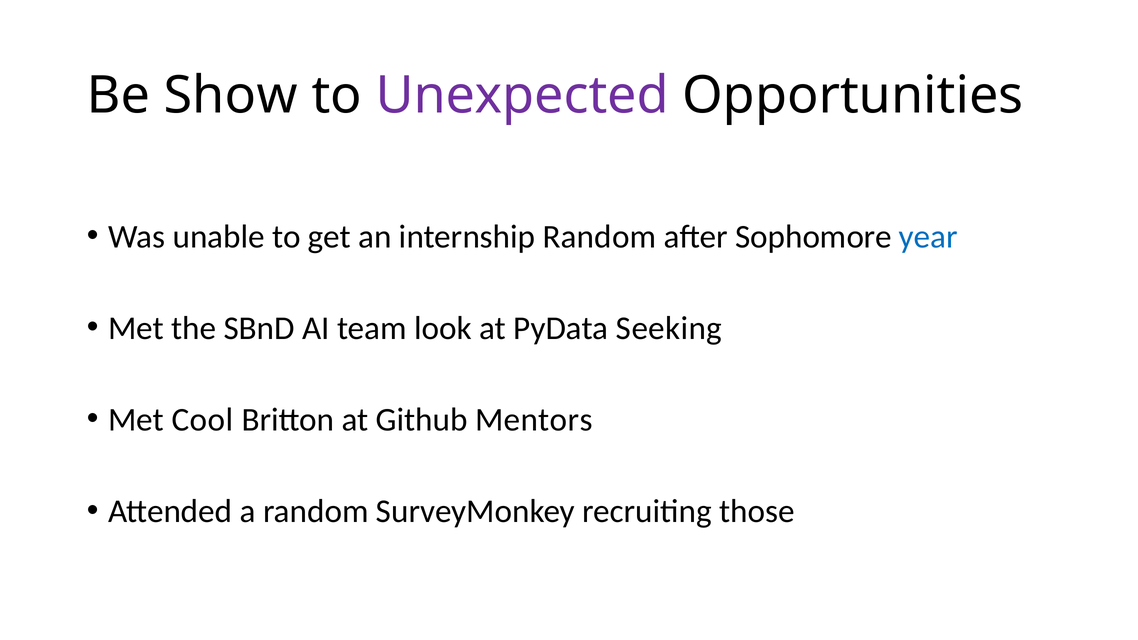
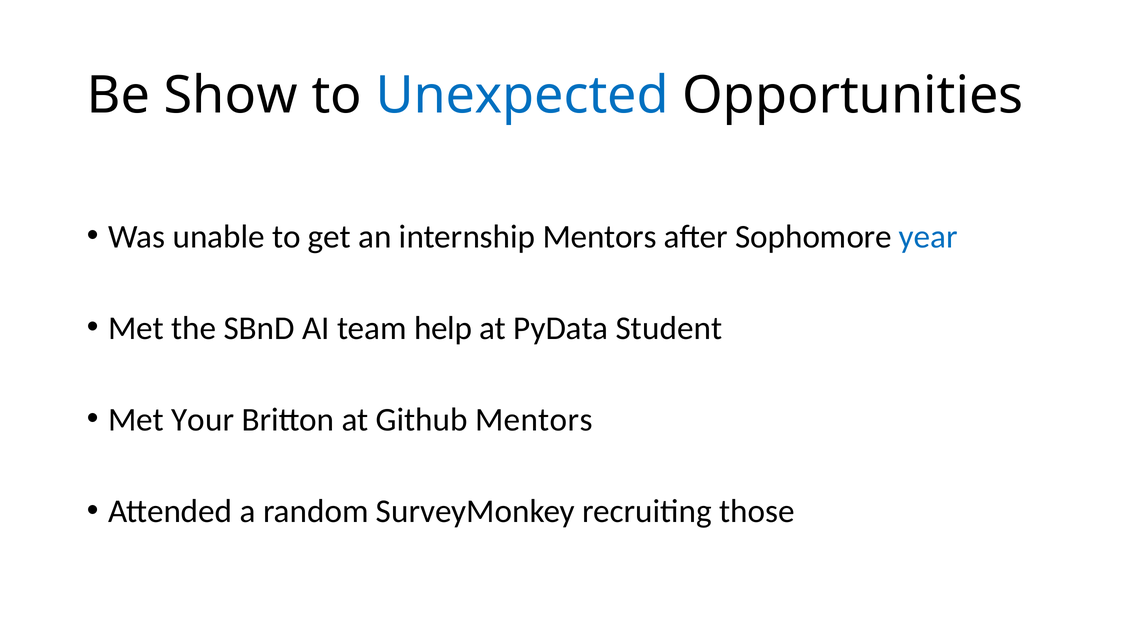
Unexpected colour: purple -> blue (522, 96)
internship Random: Random -> Mentors (600, 237)
look: look -> help (443, 328)
Seeking: Seeking -> Student (669, 328)
Cool: Cool -> Your (203, 420)
